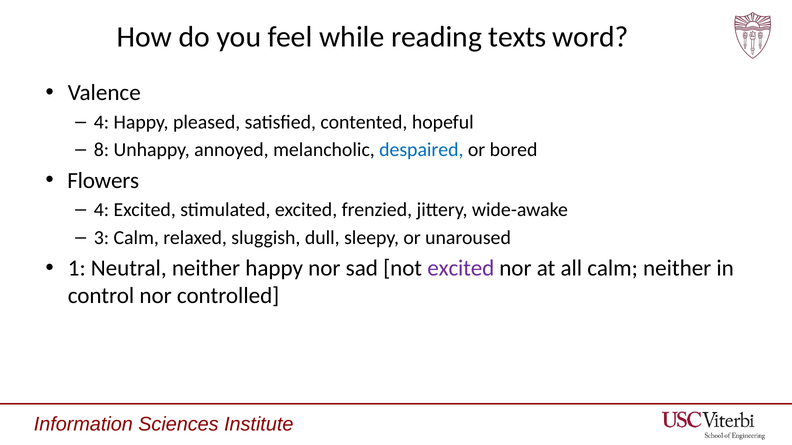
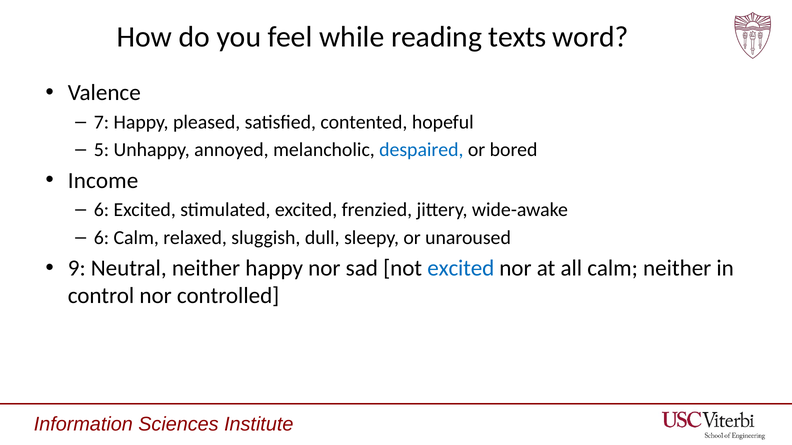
4: 4 -> 7 (101, 122)
8: 8 -> 5 (101, 150)
Flowers: Flowers -> Income (103, 181)
4: 4 -> 6 (101, 210)
3: 3 -> 6 (101, 238)
1: 1 -> 9 (77, 268)
excited colour: purple -> blue (461, 268)
